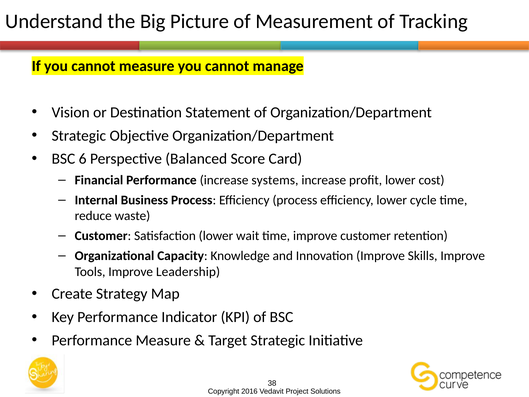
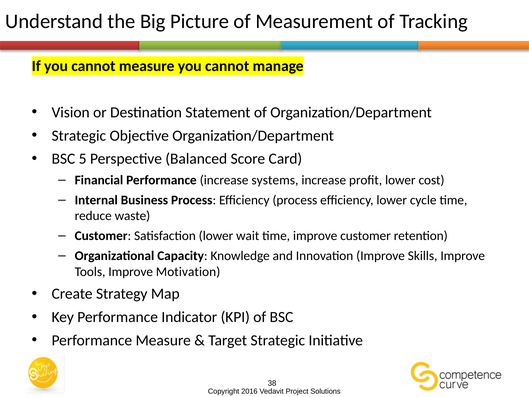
6: 6 -> 5 (83, 159)
Leadership: Leadership -> Motivation (188, 272)
